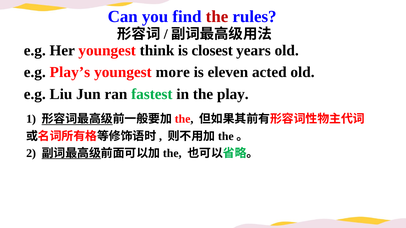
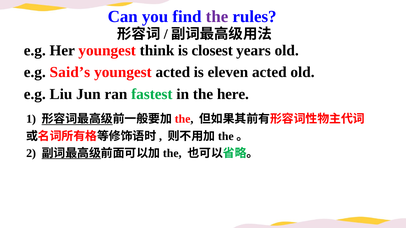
the colour: red -> purple (217, 17)
Play’s: Play’s -> Said’s (70, 72)
youngest more: more -> acted (173, 72)
play: play -> here (233, 94)
